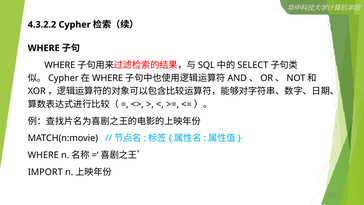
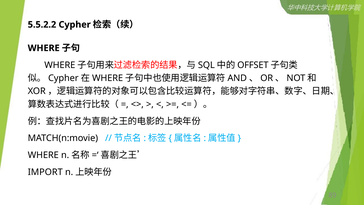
4.3.2.2: 4.3.2.2 -> 5.5.2.2 (42, 25)
SELECT: SELECT -> OFFSET (253, 65)
